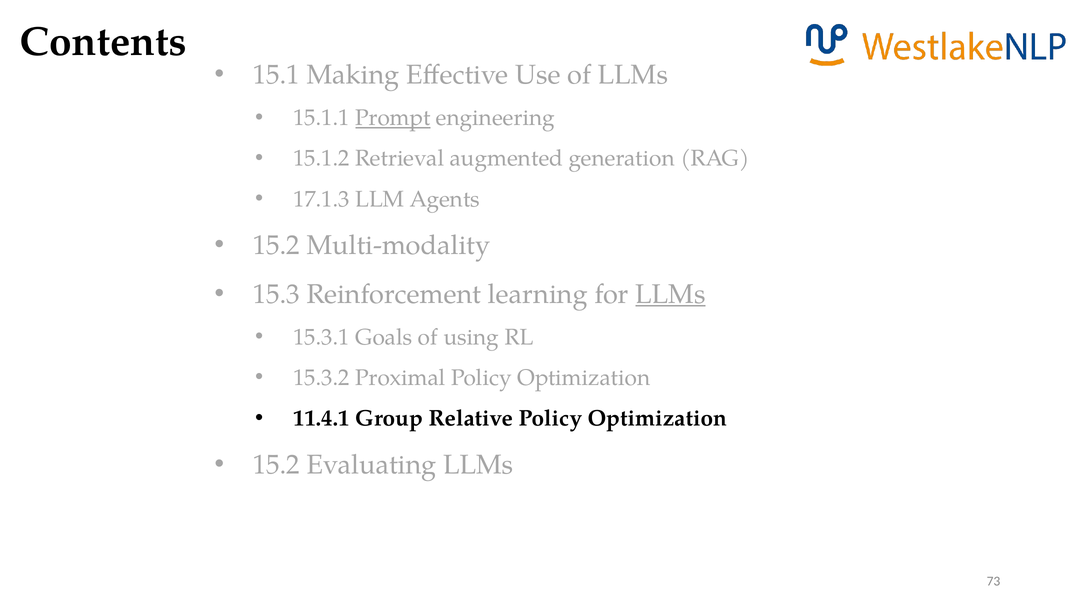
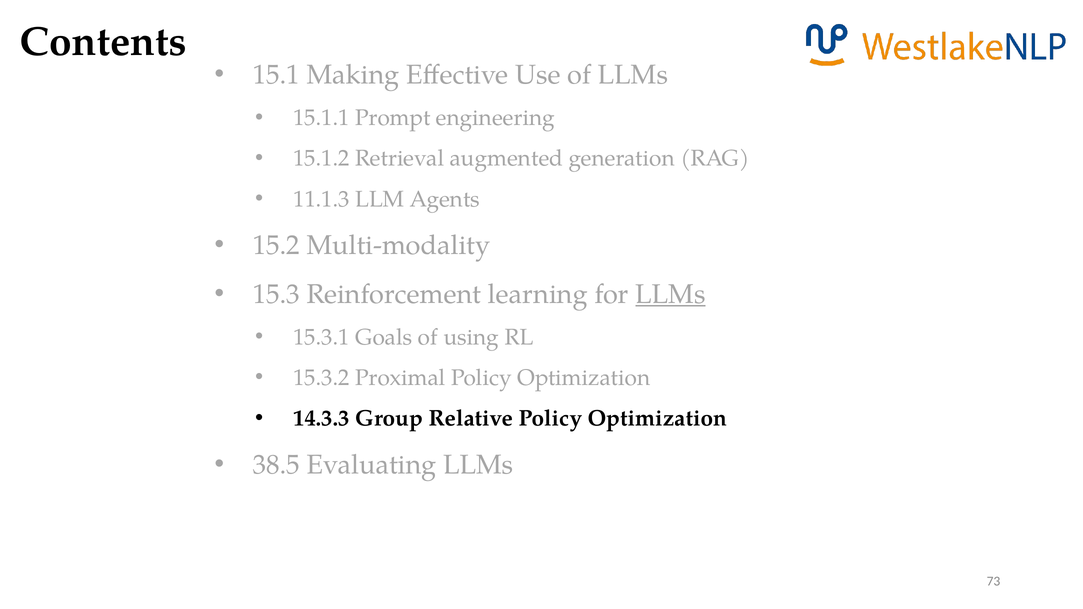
Prompt underline: present -> none (393, 118)
17.1.3: 17.1.3 -> 11.1.3 (321, 199)
11.4.1: 11.4.1 -> 14.3.3 (321, 418)
15.2: 15.2 -> 38.5 (276, 465)
